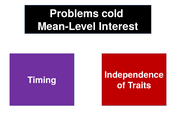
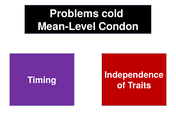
Interest: Interest -> Condon (119, 27)
